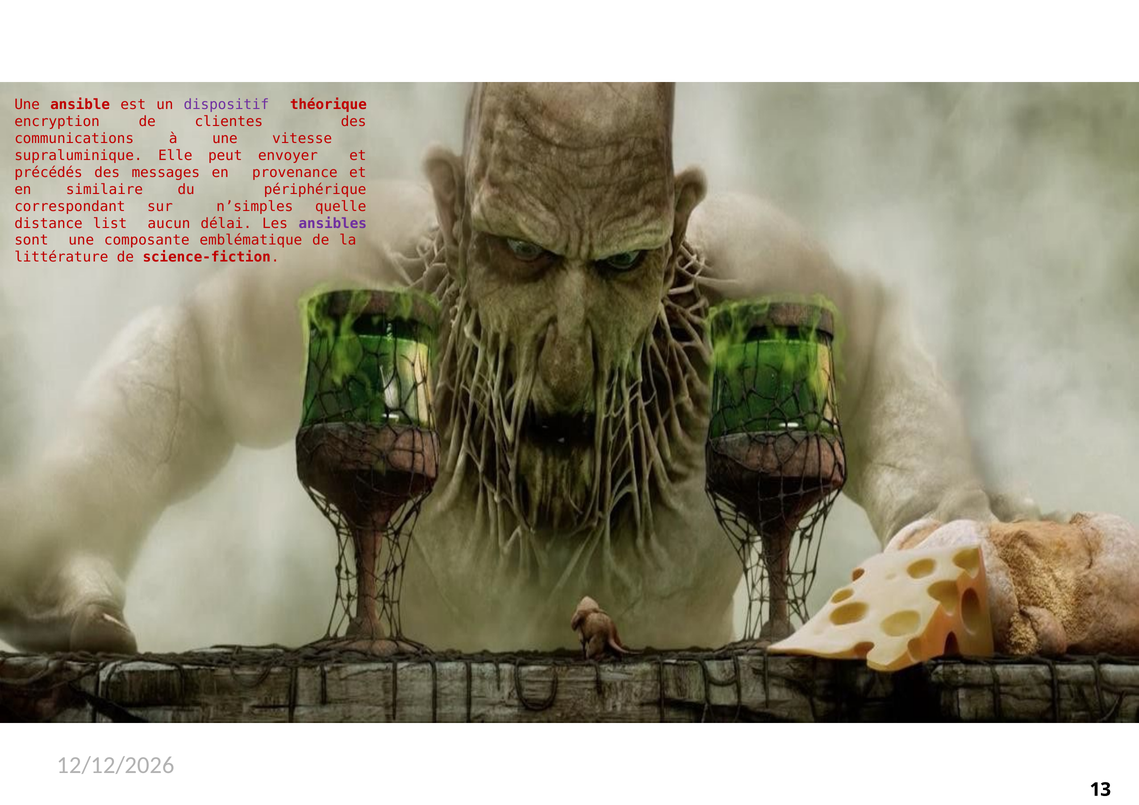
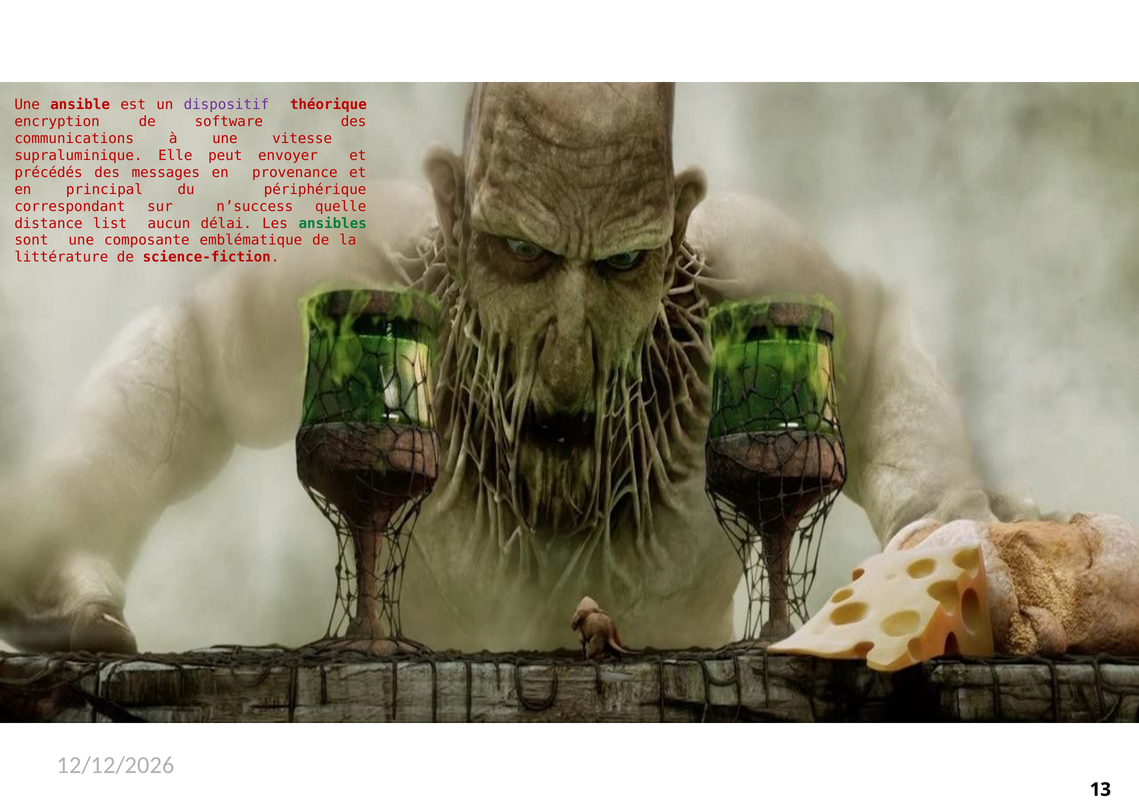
clientes: clientes -> software (229, 122)
similaire: similaire -> principal (104, 189)
n’simples: n’simples -> n’success (255, 206)
ansibles colour: purple -> green (333, 223)
